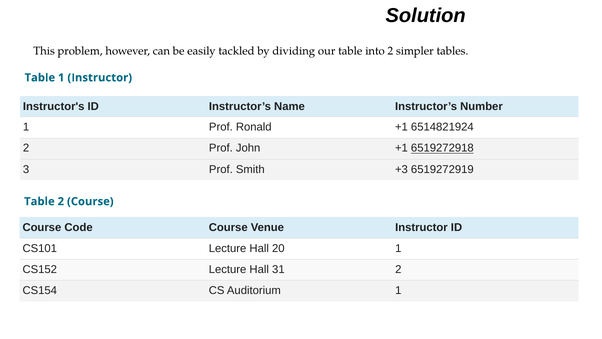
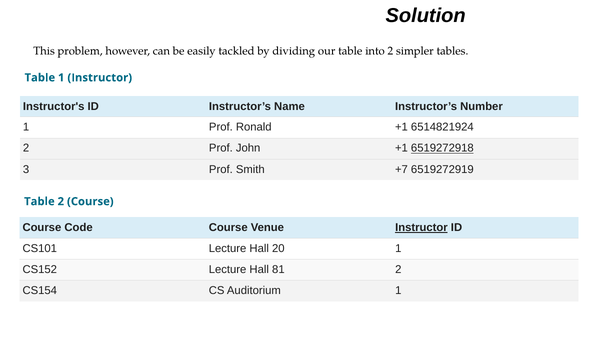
+3: +3 -> +7 (401, 169)
Instructor underline: none -> present (421, 227)
31: 31 -> 81 (278, 269)
